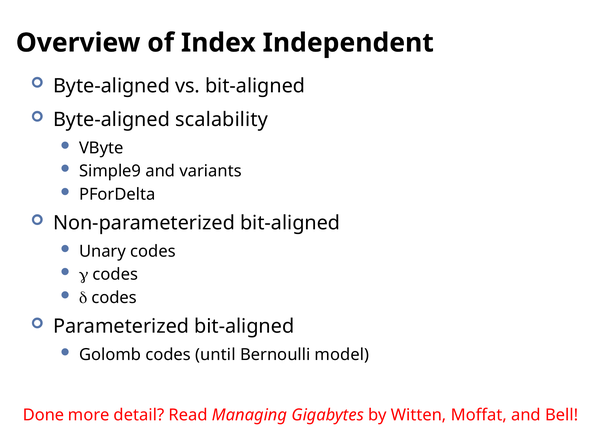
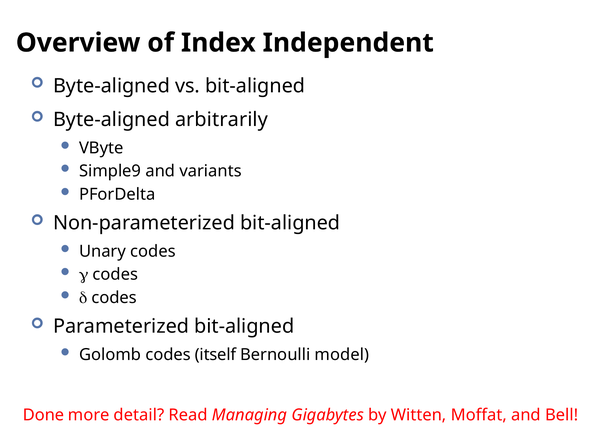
scalability: scalability -> arbitrarily (222, 119)
until: until -> itself (216, 354)
